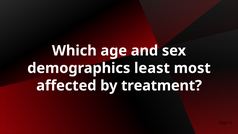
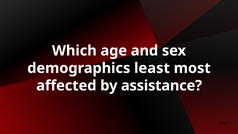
treatment: treatment -> assistance (162, 86)
